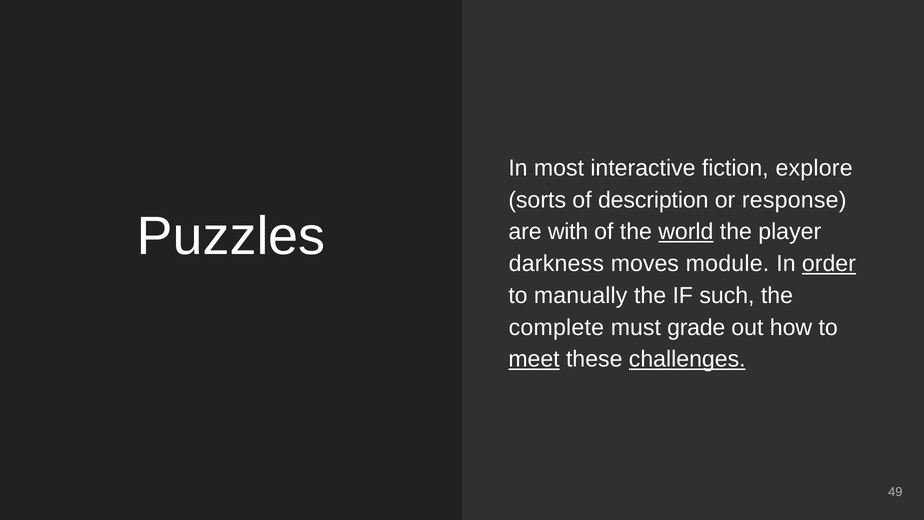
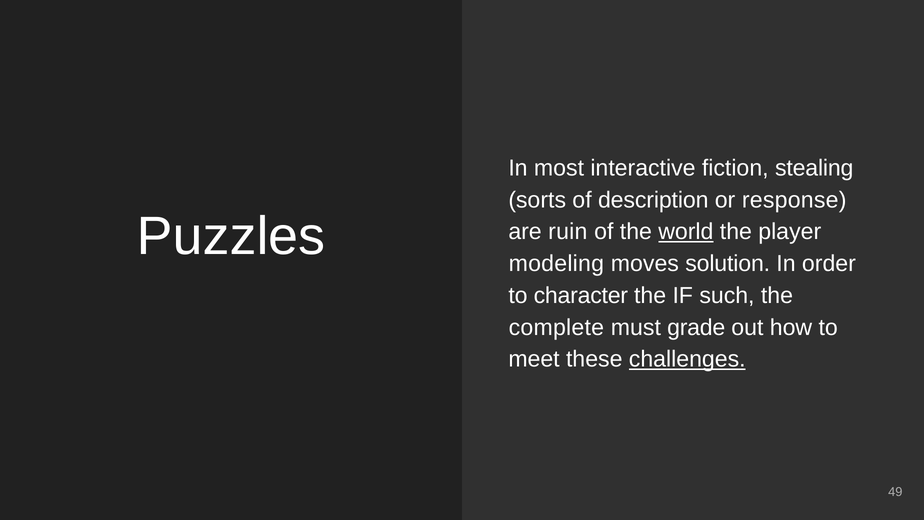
explore: explore -> stealing (814, 168)
with: with -> ruin (568, 232)
darkness: darkness -> modeling (556, 264)
module: module -> solution (728, 264)
order underline: present -> none (829, 264)
manually: manually -> character (581, 295)
meet underline: present -> none (534, 359)
